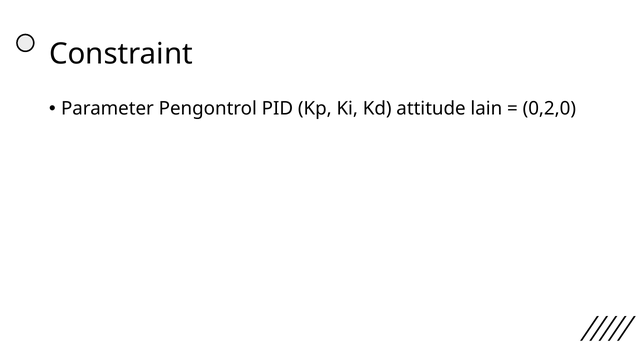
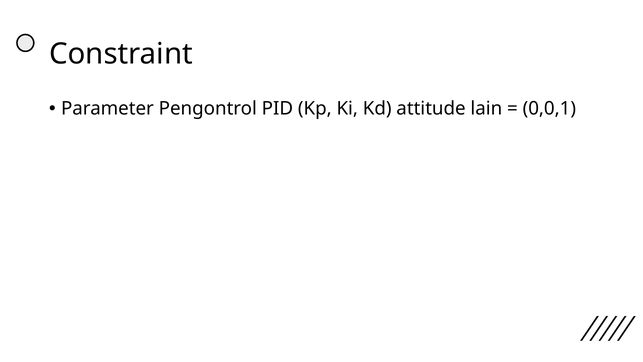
0,2,0: 0,2,0 -> 0,0,1 (549, 109)
